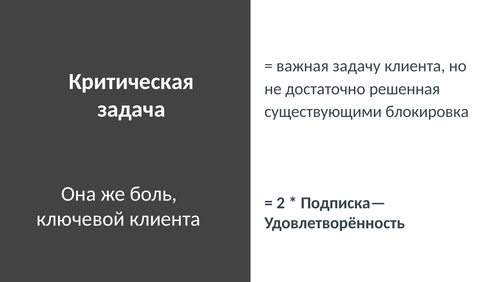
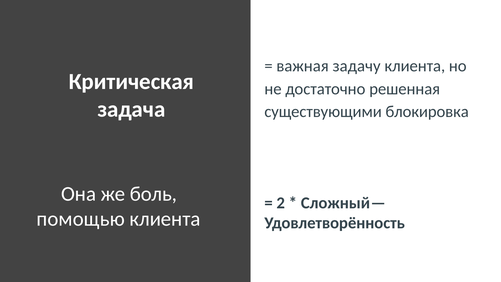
Подписка: Подписка -> Сложный (335, 203)
ключевой: ключевой -> помощью (81, 219)
